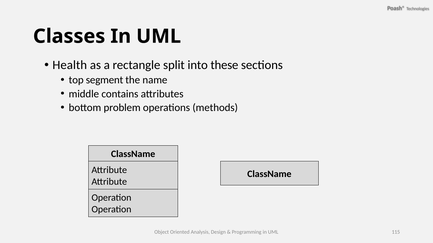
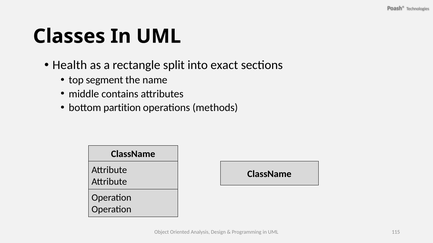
these: these -> exact (224, 65)
problem: problem -> partition (122, 108)
